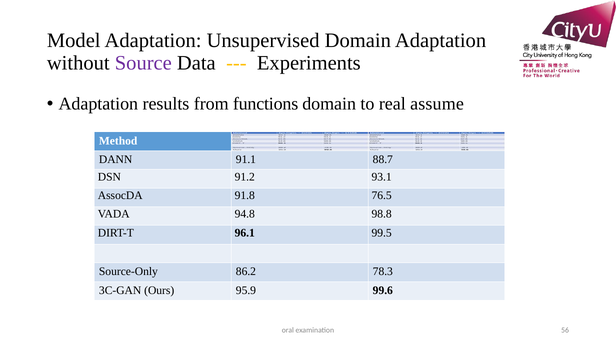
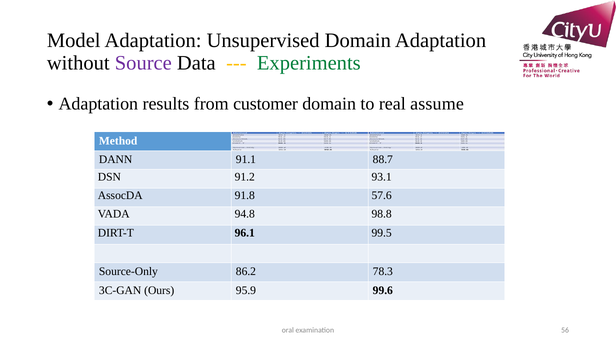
Experiments colour: black -> green (309, 63)
functions: functions -> customer (266, 104)
76.5: 76.5 -> 57.6 (382, 196)
